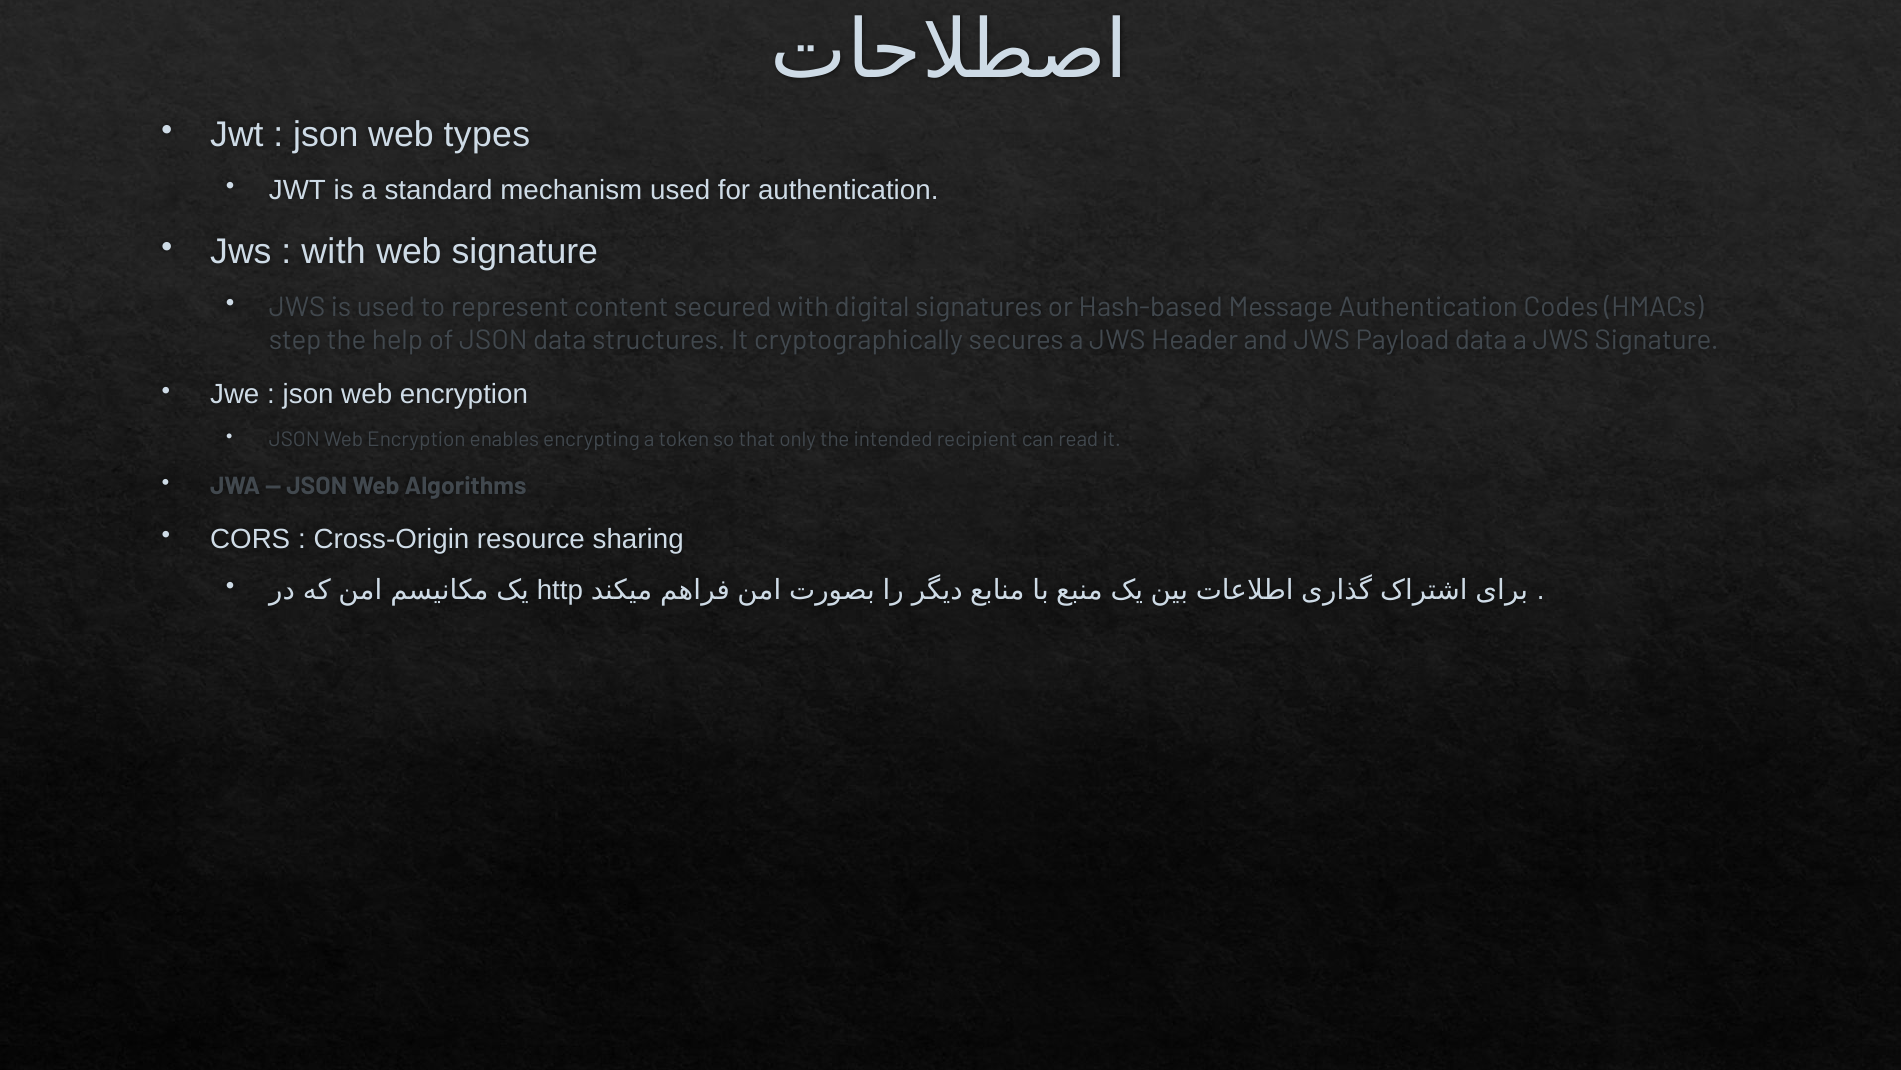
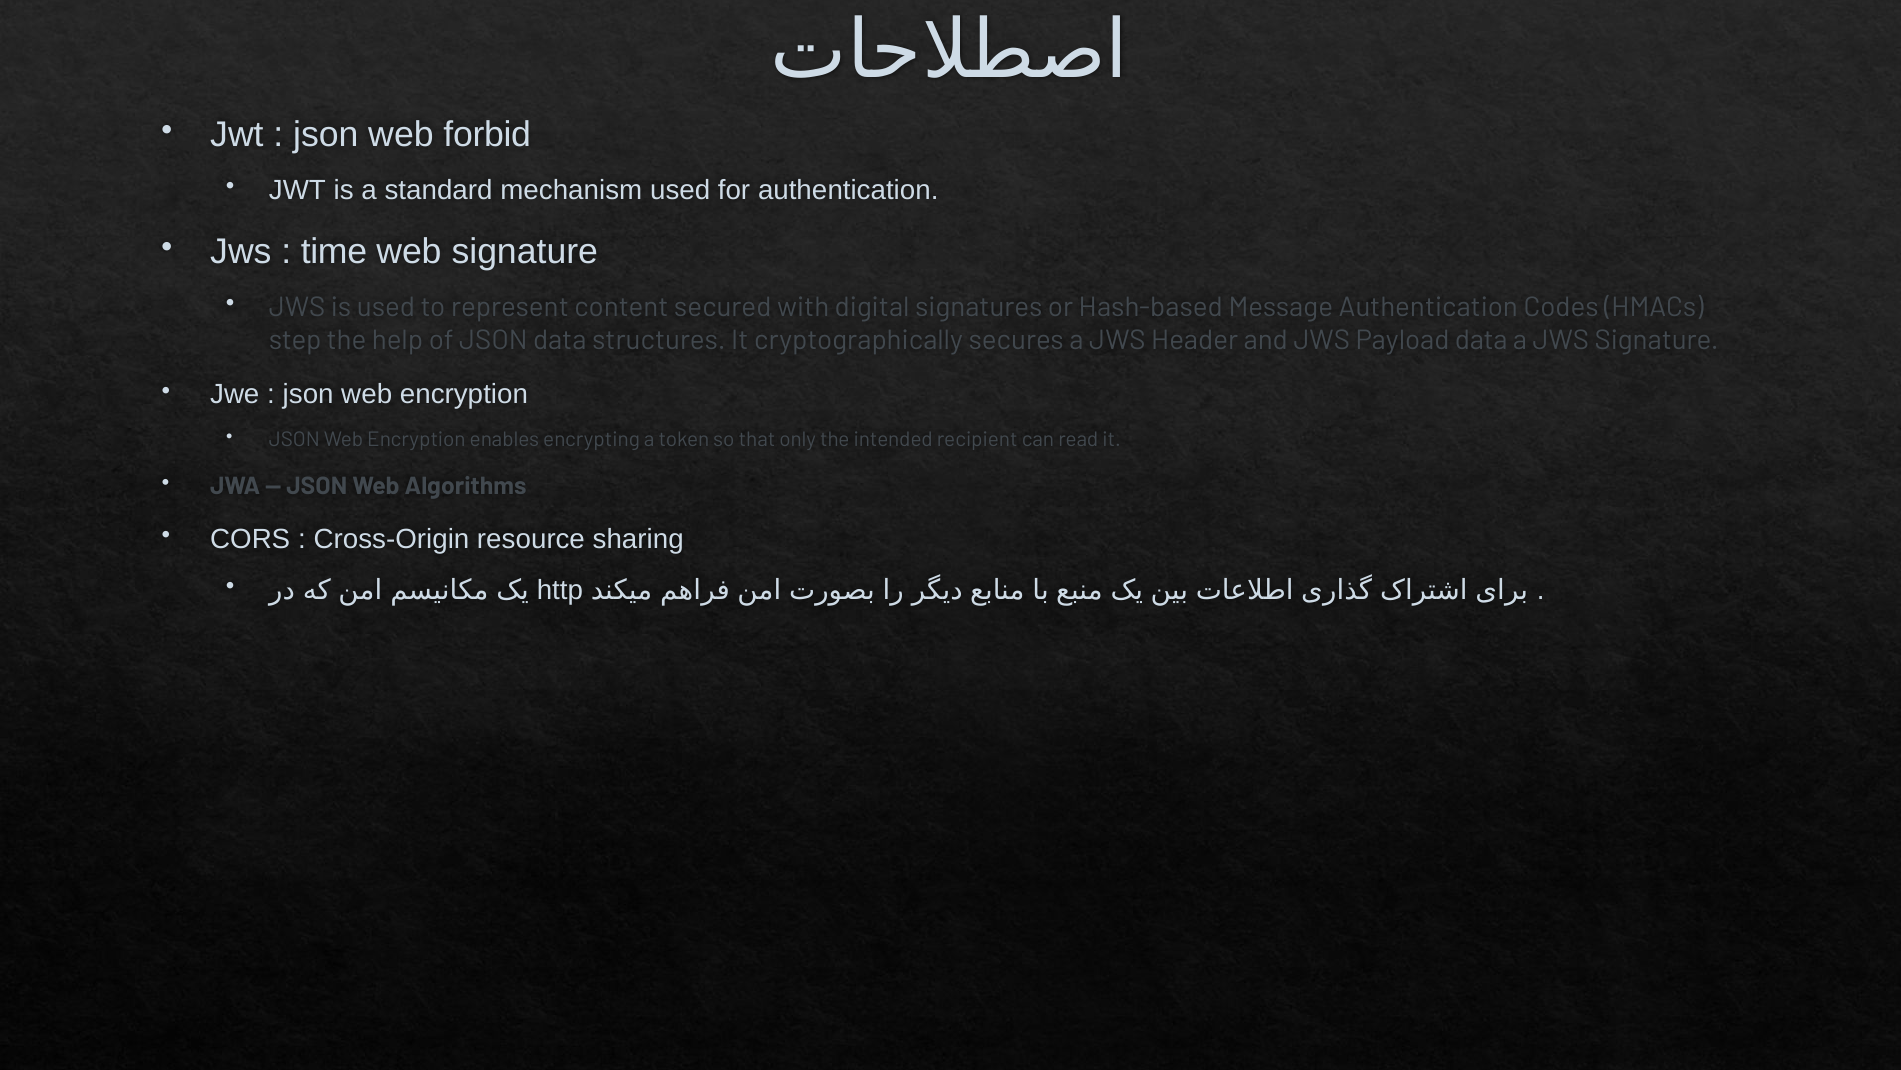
types: types -> forbid (487, 135)
with: with -> time (334, 252)
